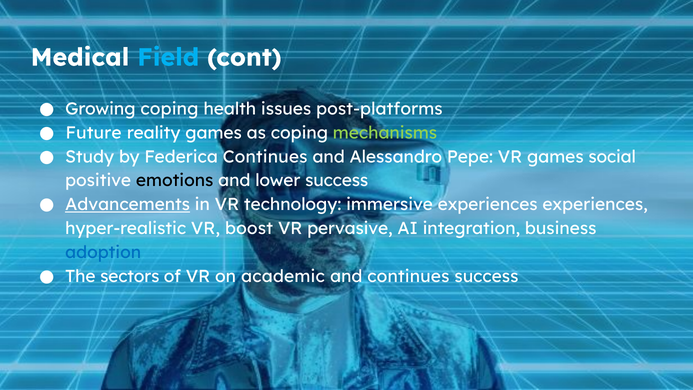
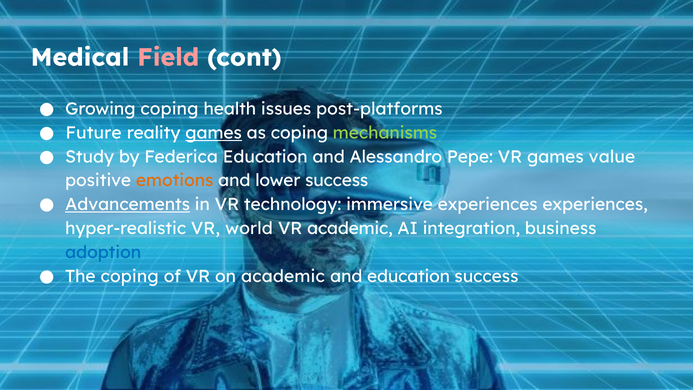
Field colour: light blue -> pink (168, 57)
games underline: none -> present (214, 133)
Federica Continues: Continues -> Education (265, 157)
social: social -> value (612, 157)
emotions colour: black -> orange (175, 181)
boost: boost -> world (249, 228)
VR pervasive: pervasive -> academic (350, 228)
The sectors: sectors -> coping (130, 276)
and continues: continues -> education (409, 276)
